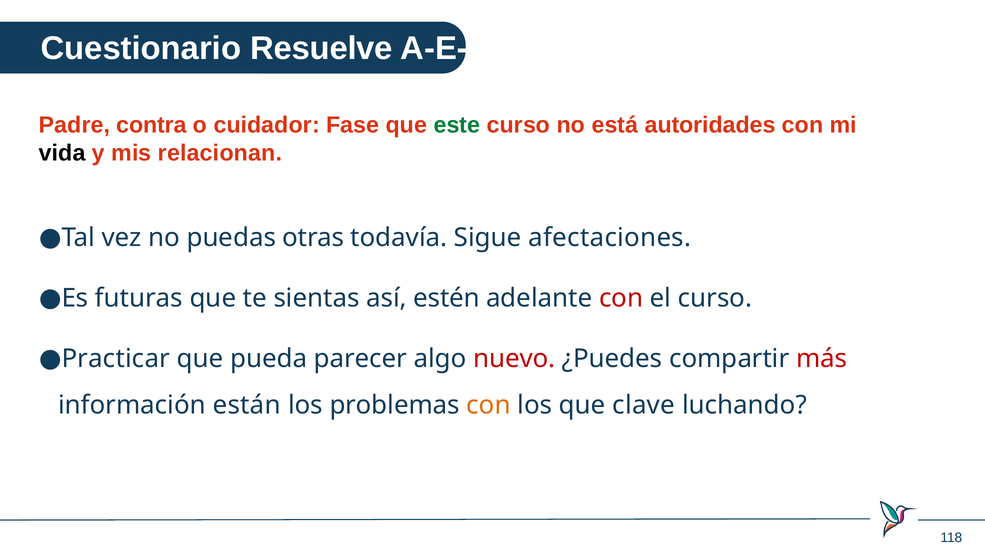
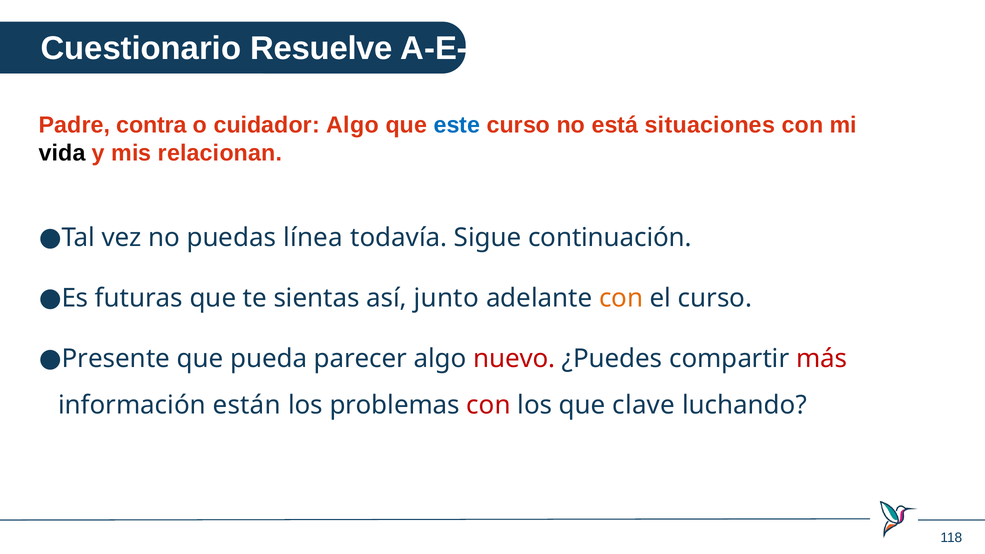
cuidador Fase: Fase -> Algo (353, 125)
este colour: green -> blue (457, 125)
autoridades: autoridades -> situaciones (710, 125)
otras: otras -> línea (313, 238)
afectaciones: afectaciones -> continuación (610, 238)
estén: estén -> junto (446, 298)
con colour: red -> orange (621, 298)
Practicar: Practicar -> Presente (116, 359)
con colour: orange -> red (489, 405)
